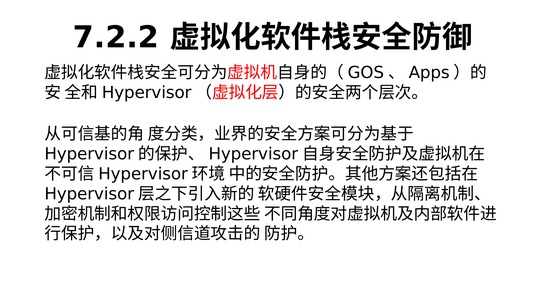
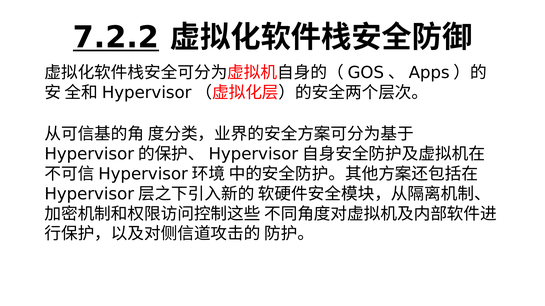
7.2.2 underline: none -> present (116, 38)
